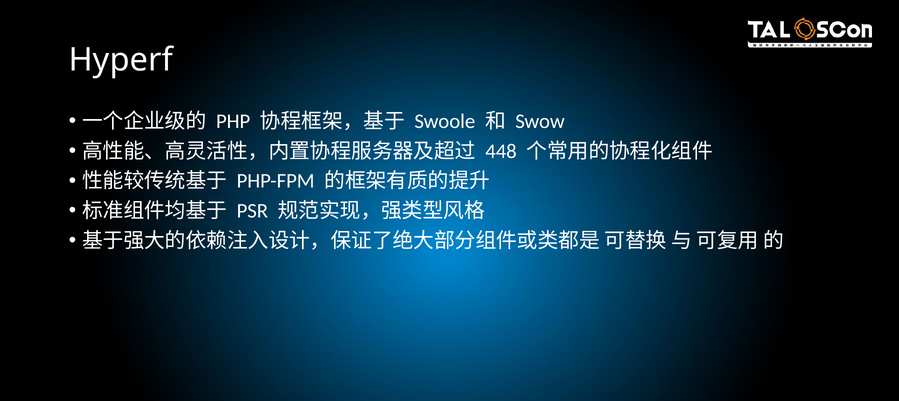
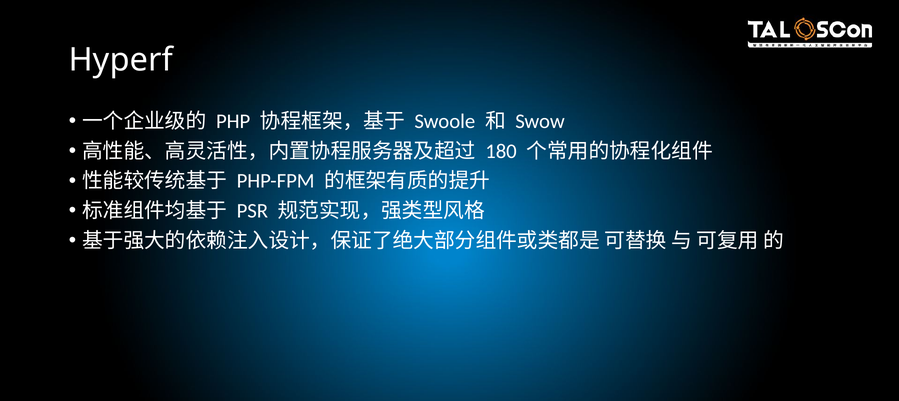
448: 448 -> 180 (501, 151)
